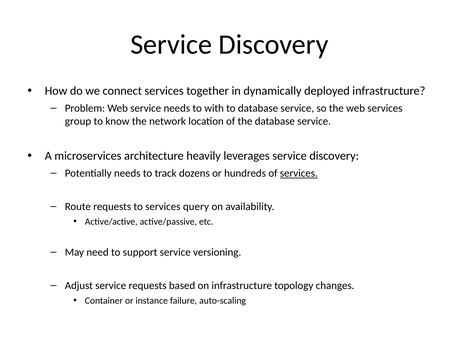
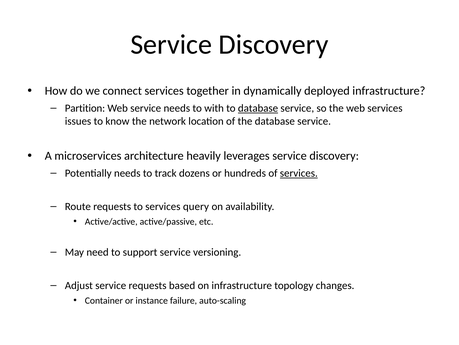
Problem: Problem -> Partition (85, 108)
database underline: none -> present (258, 108)
group: group -> issues (78, 121)
